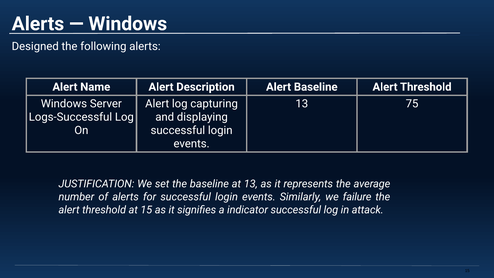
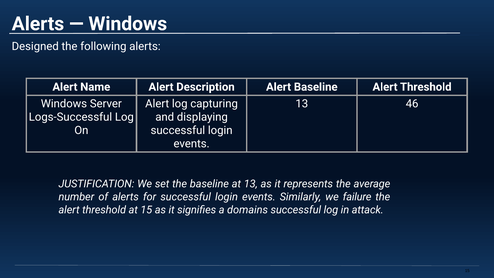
75: 75 -> 46 (412, 104)
indicator: indicator -> domains (248, 210)
